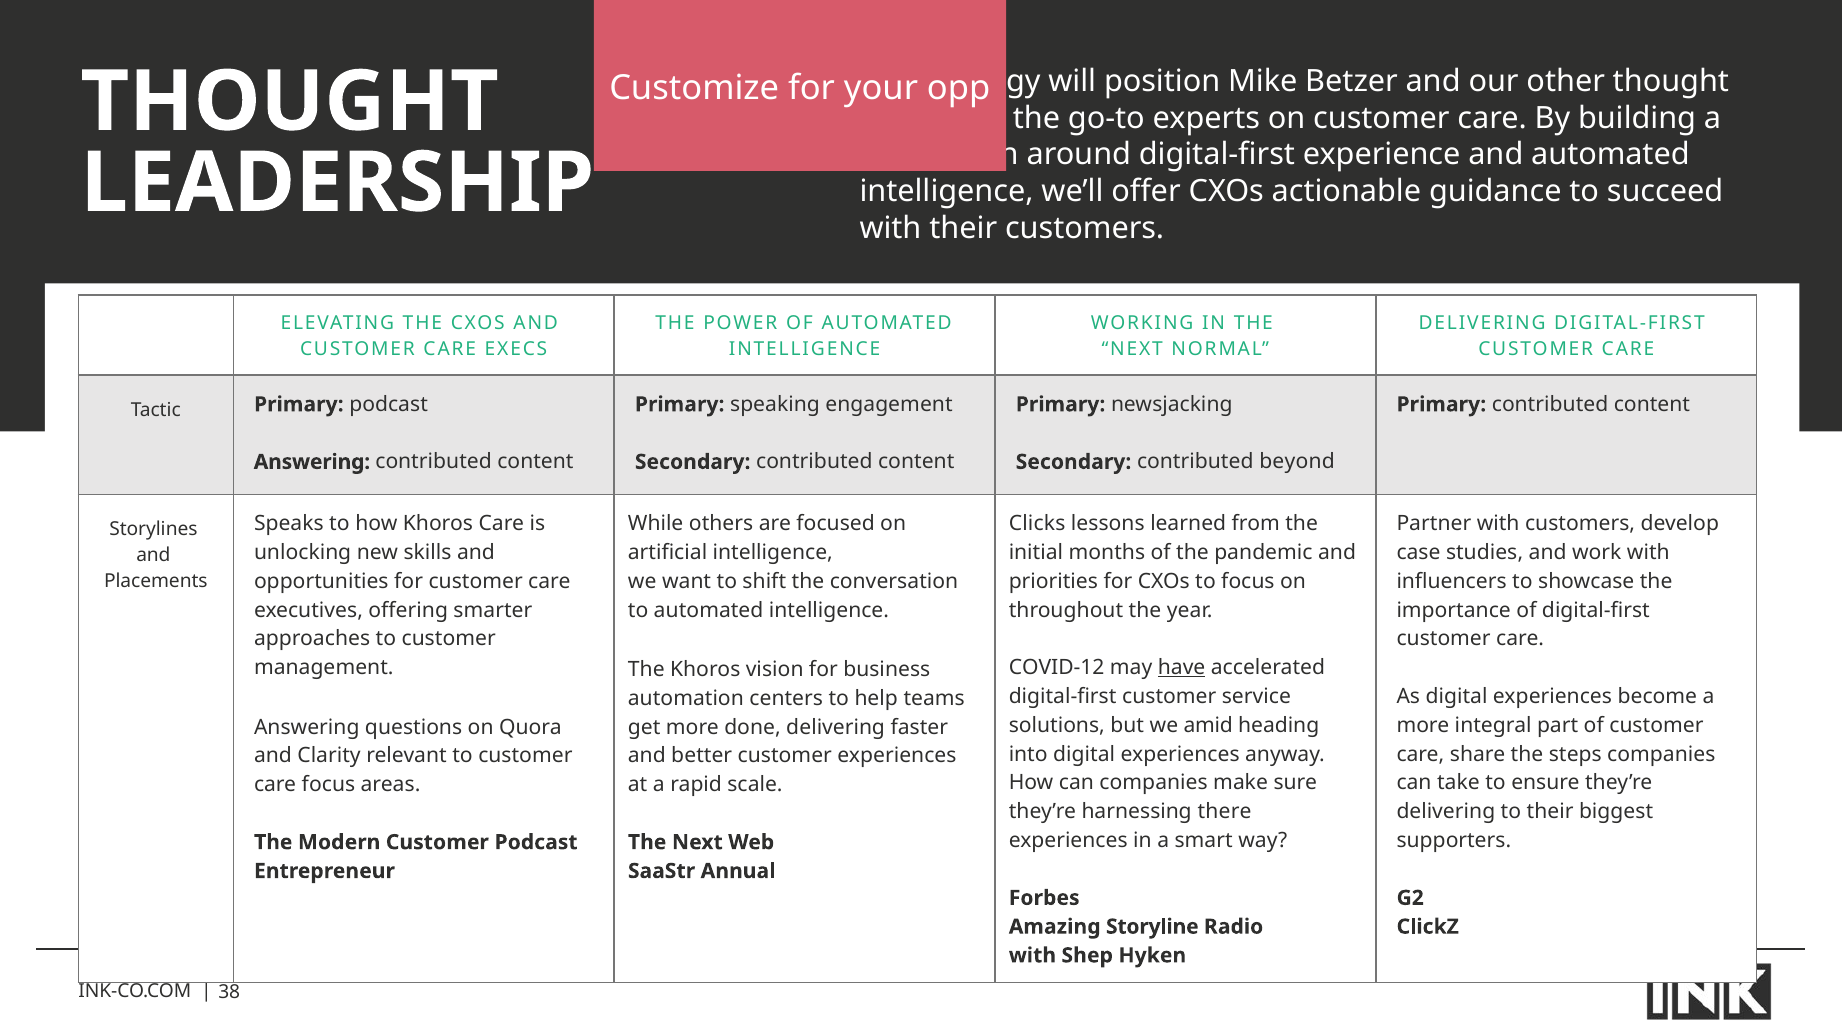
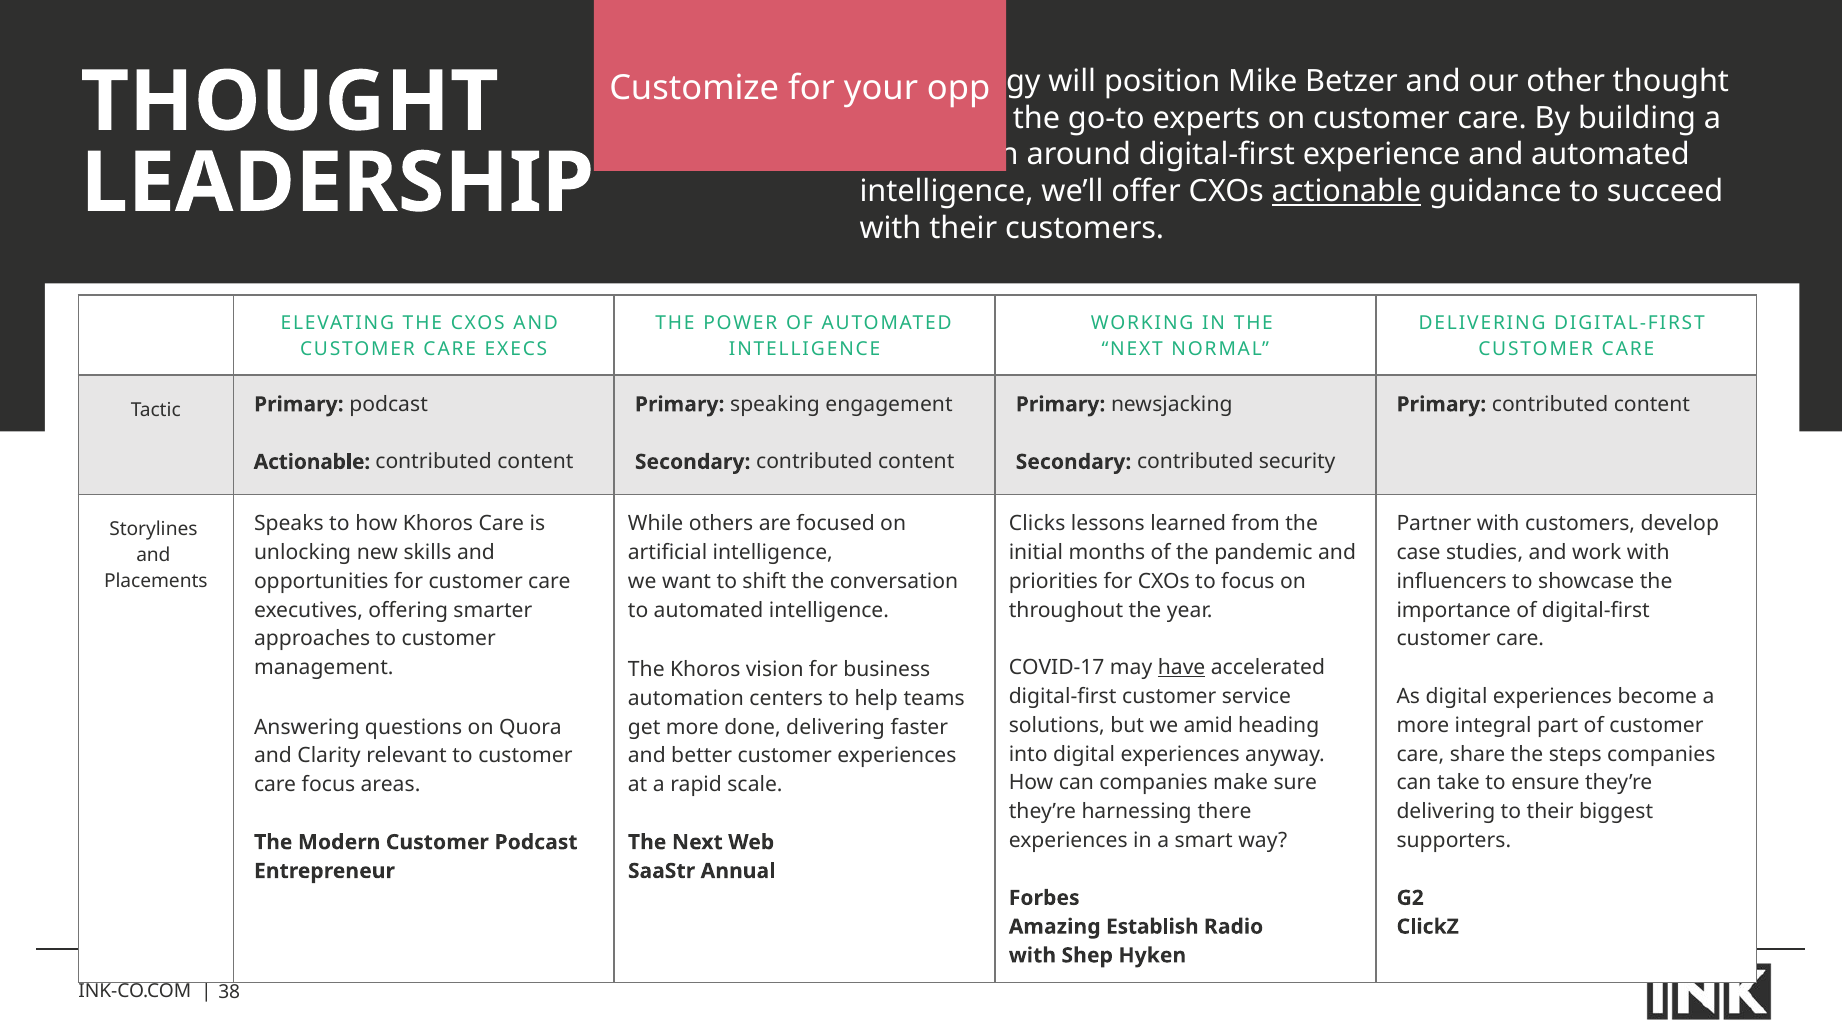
actionable underline: none -> present (1346, 192)
Answering: Answering -> Actionable (312, 462)
beyond: beyond -> security (1297, 462)
COVID-12: COVID-12 -> COVID-17 (1057, 668)
Storyline: Storyline -> Establish (1152, 927)
